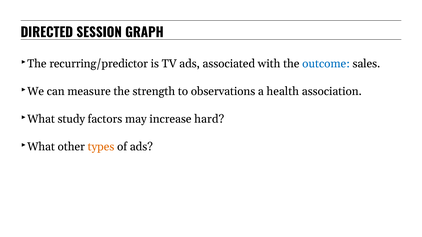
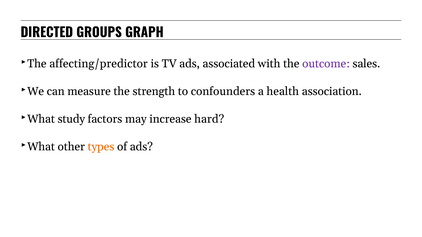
SESSION: SESSION -> GROUPS (99, 33)
recurring/predictor: recurring/predictor -> affecting/predictor (99, 64)
outcome colour: blue -> purple (326, 64)
observations: observations -> confounders (223, 91)
